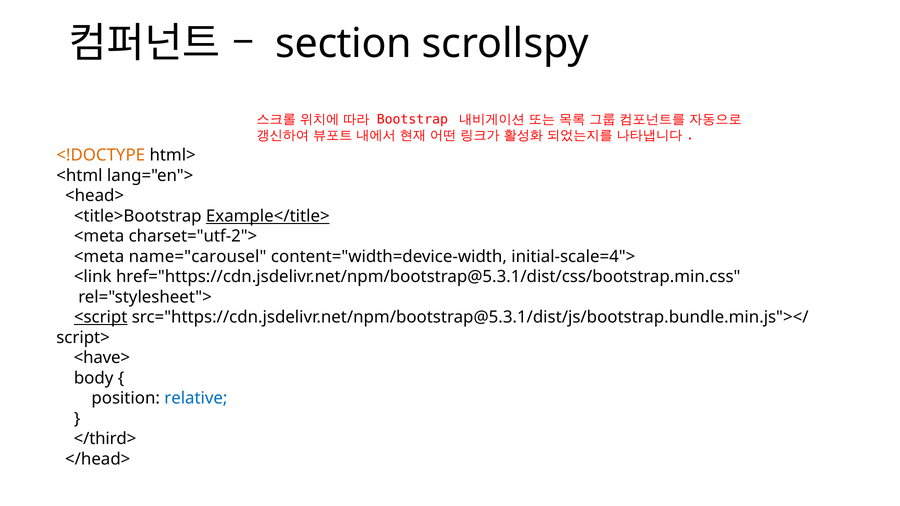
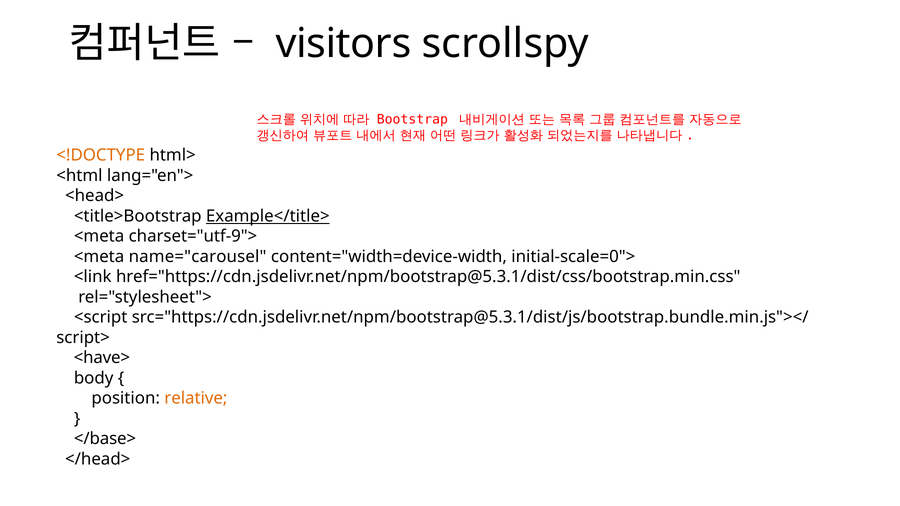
section: section -> visitors (343, 44)
charset="utf-2">: charset="utf-2"> -> charset="utf-9"> (193, 236)
initial-scale=4">: initial-scale=4"> -> initial-scale=0"> (573, 257)
<script underline: present -> none (101, 317)
relative colour: blue -> orange (196, 398)
</third>: </third> -> </base> (105, 439)
